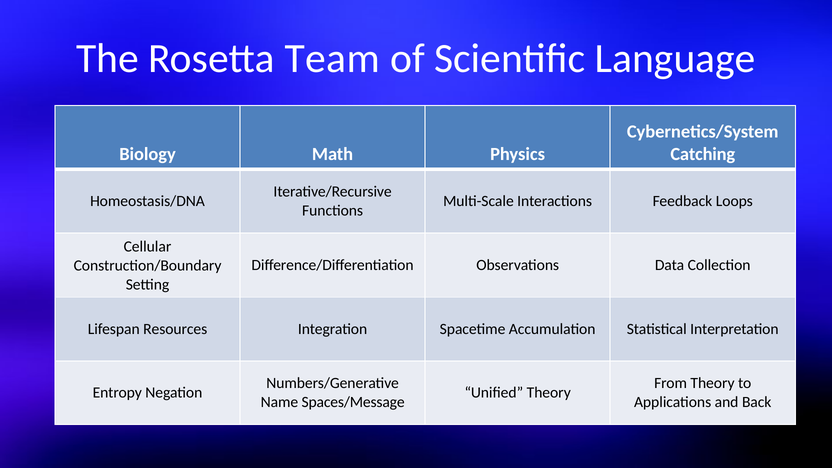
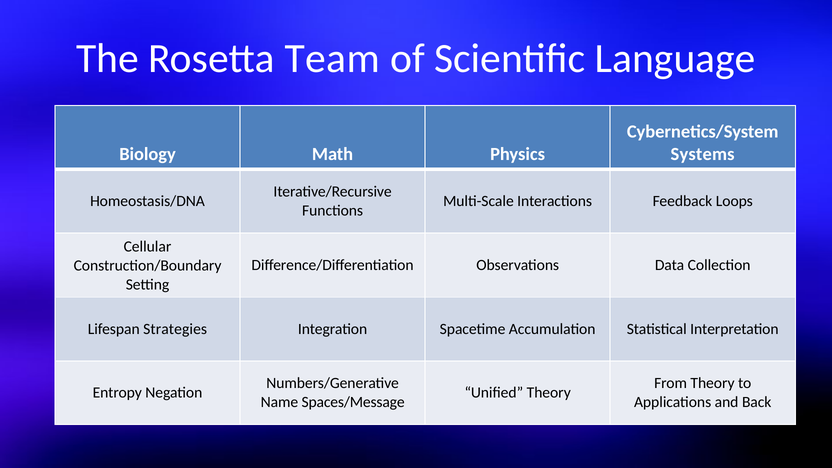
Catching: Catching -> Systems (703, 154)
Resources: Resources -> Strategies (175, 329)
